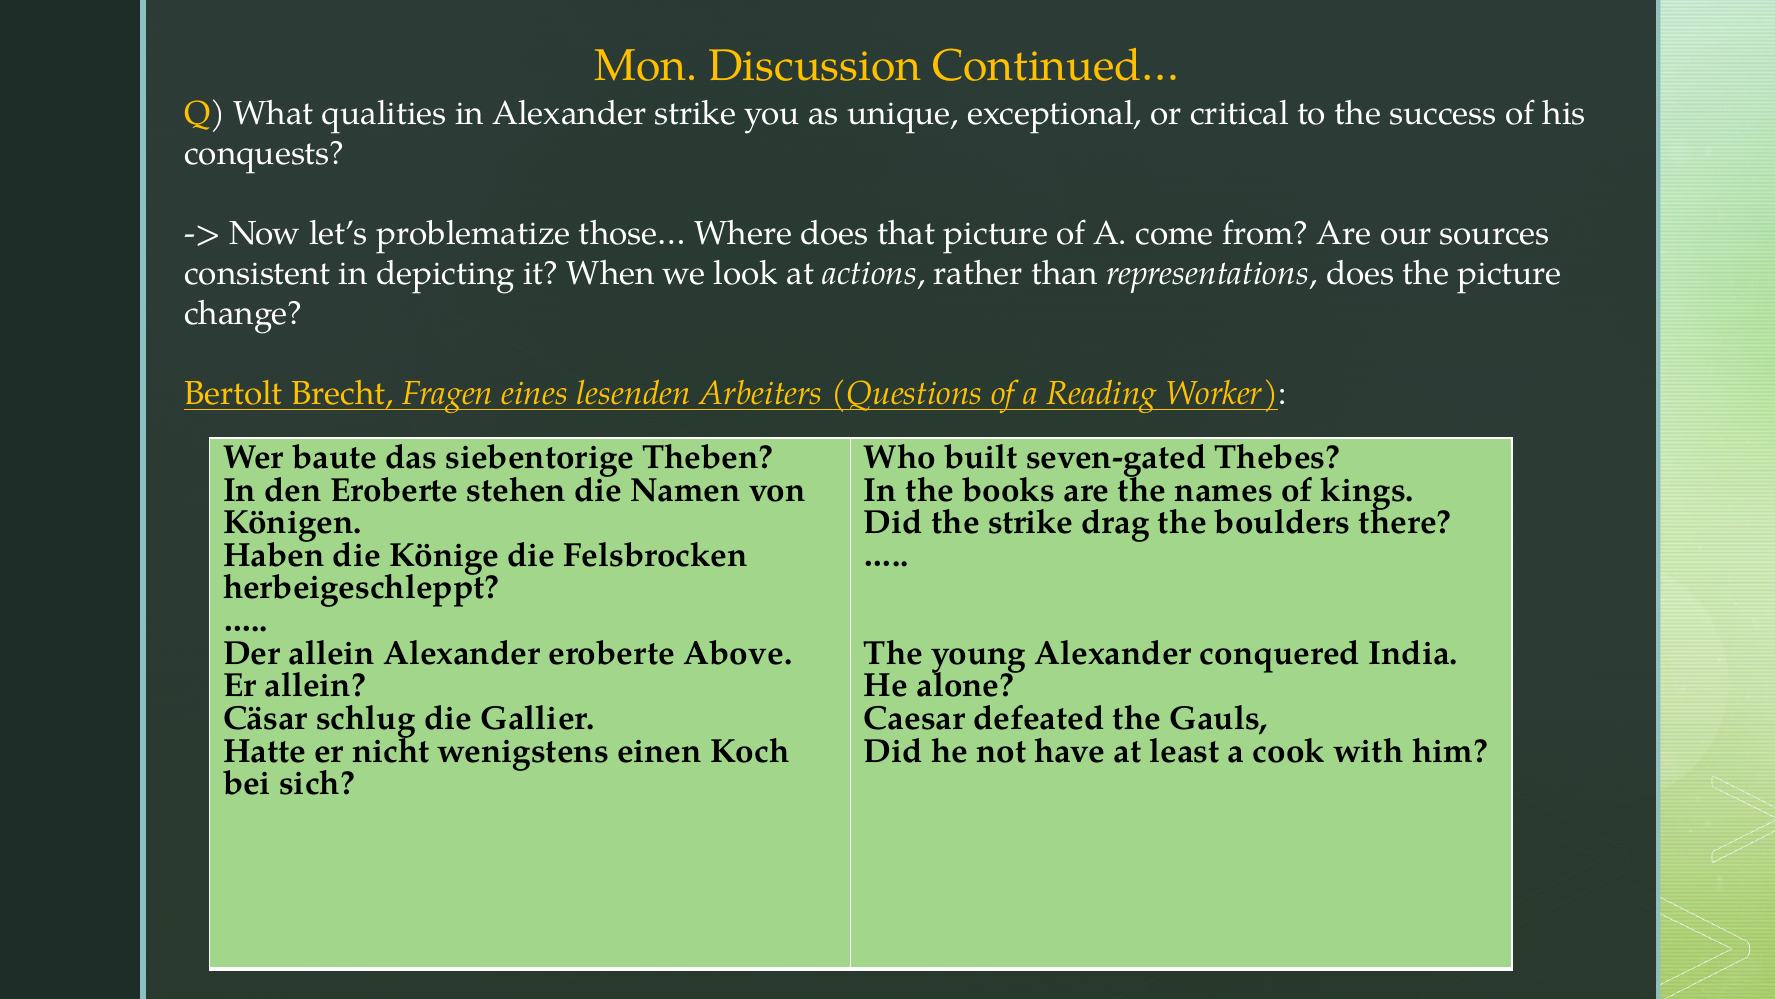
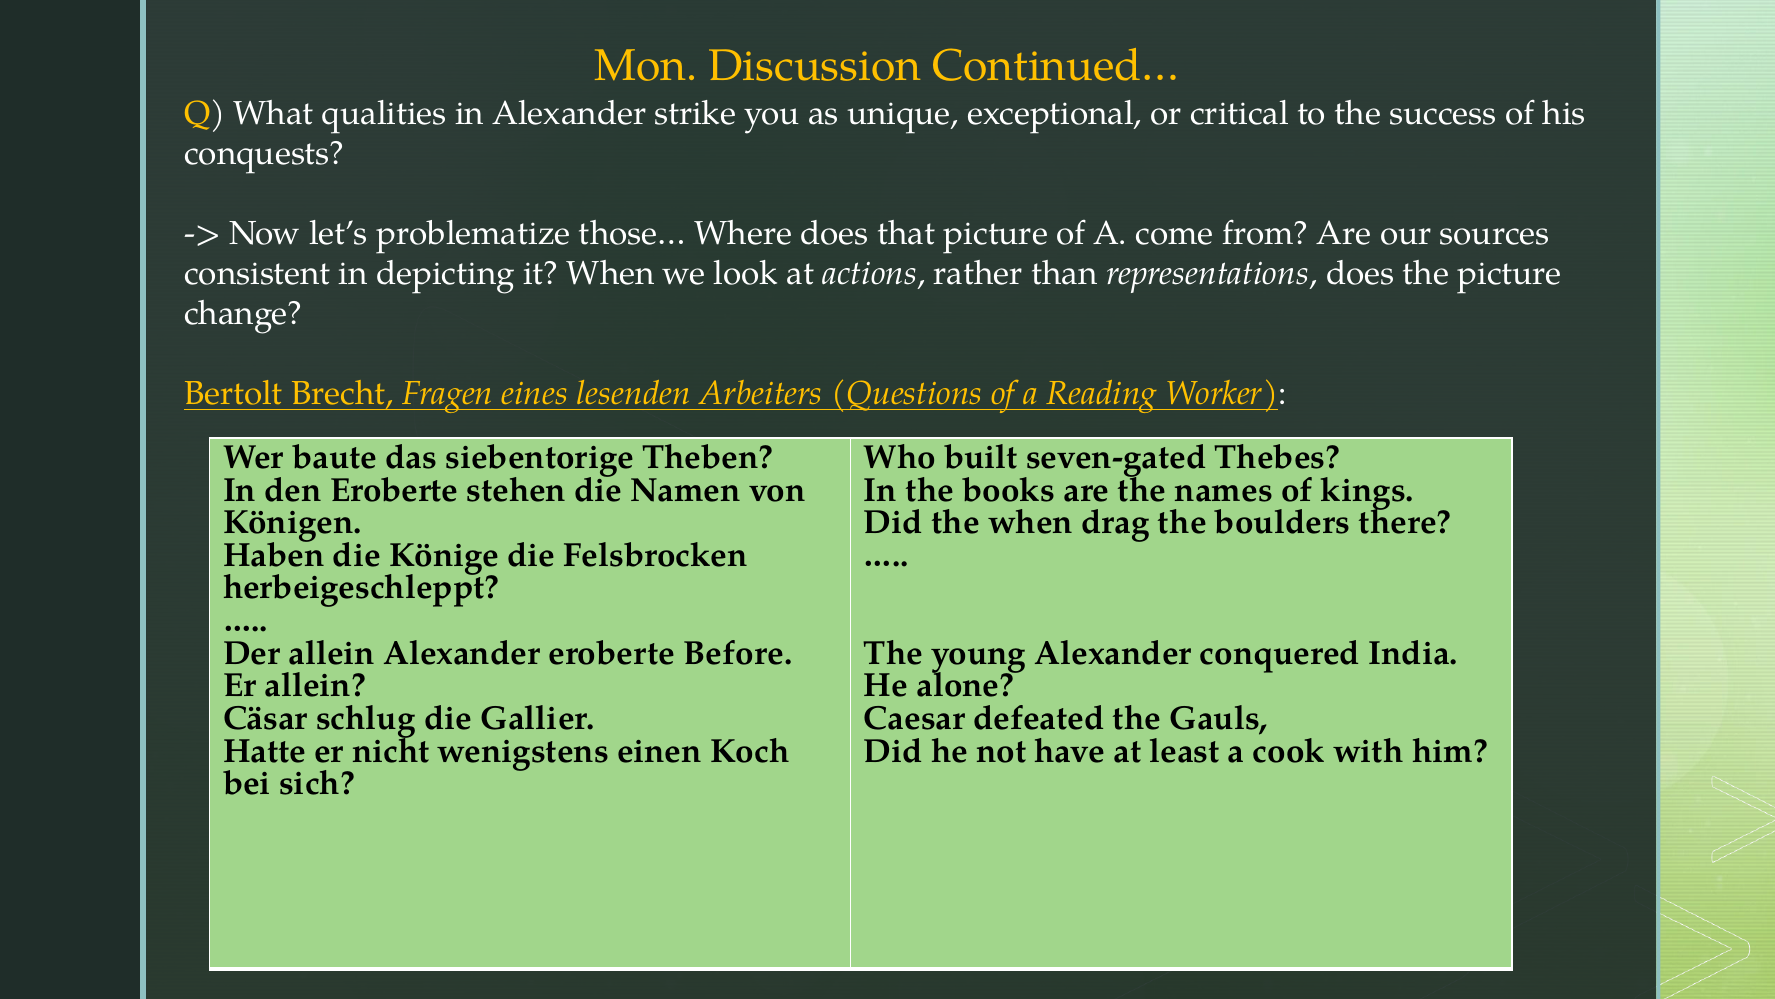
the strike: strike -> when (1031, 522)
Above: Above -> Before (738, 653)
